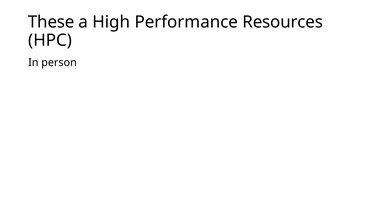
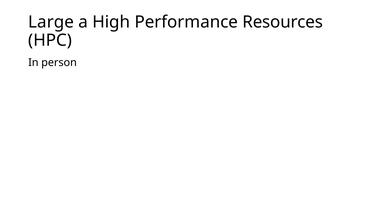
These: These -> Large (51, 22)
